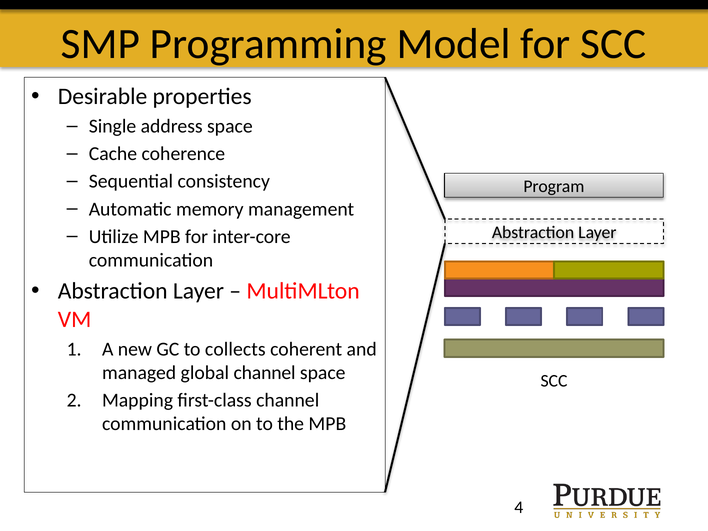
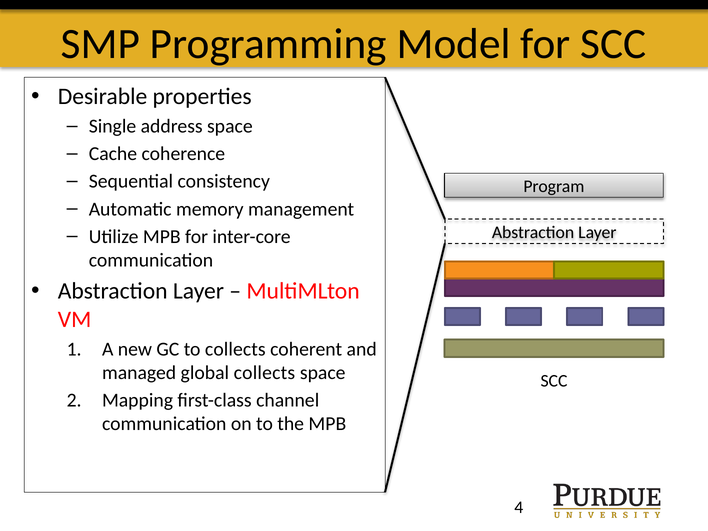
global channel: channel -> collects (264, 373)
